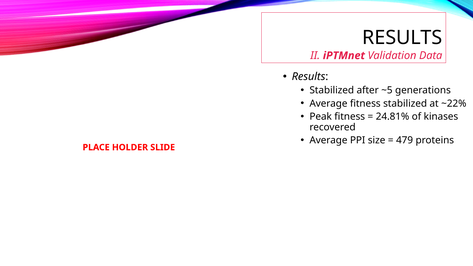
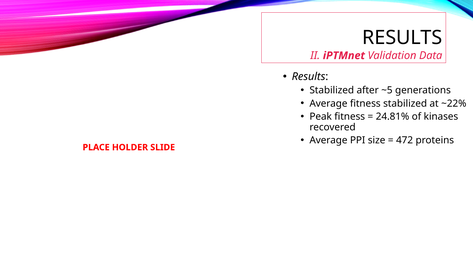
479: 479 -> 472 (405, 140)
